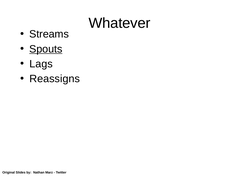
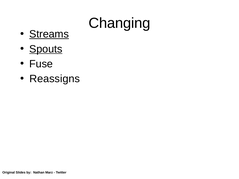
Whatever: Whatever -> Changing (120, 23)
Streams underline: none -> present (49, 34)
Lags: Lags -> Fuse (41, 64)
